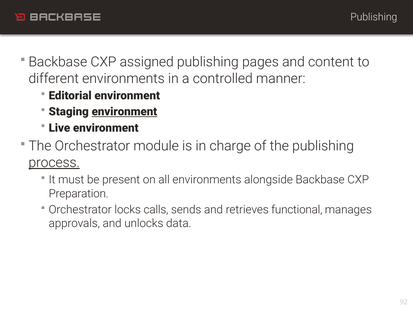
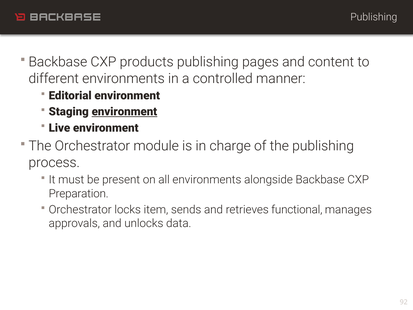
assigned: assigned -> products (147, 62)
process underline: present -> none (54, 162)
calls: calls -> item (156, 210)
